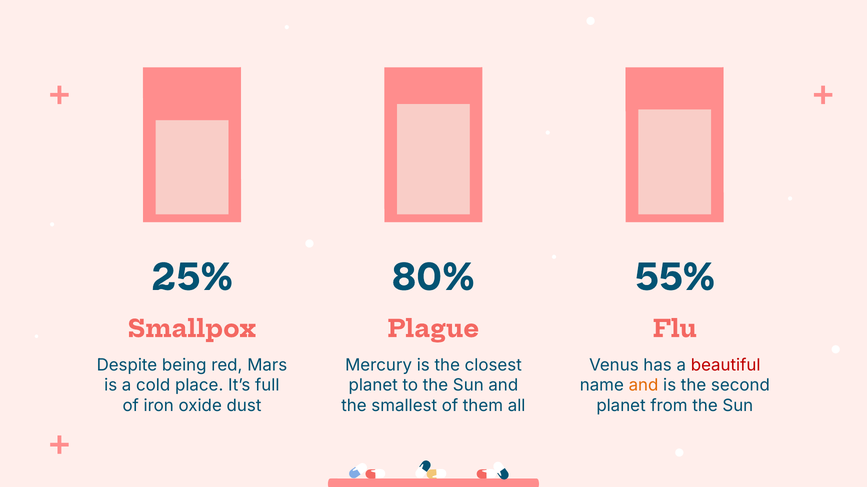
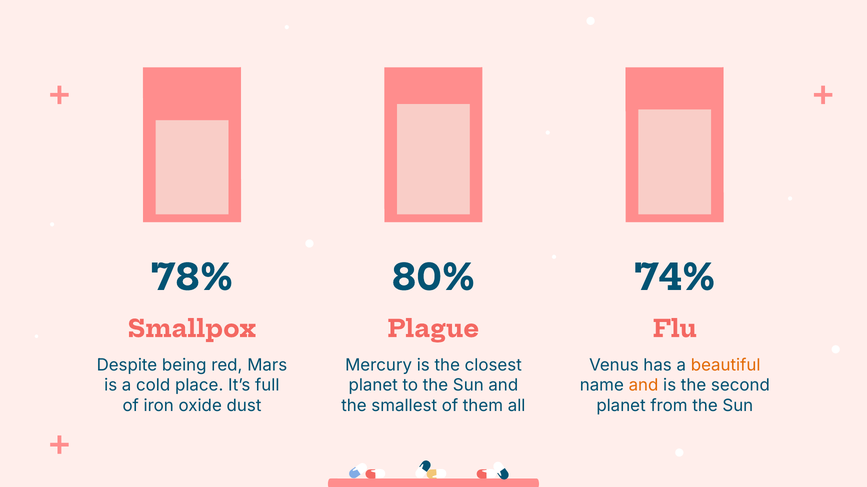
25%: 25% -> 78% (192, 278)
55%: 55% -> 74% (675, 278)
beautiful colour: red -> orange (726, 366)
